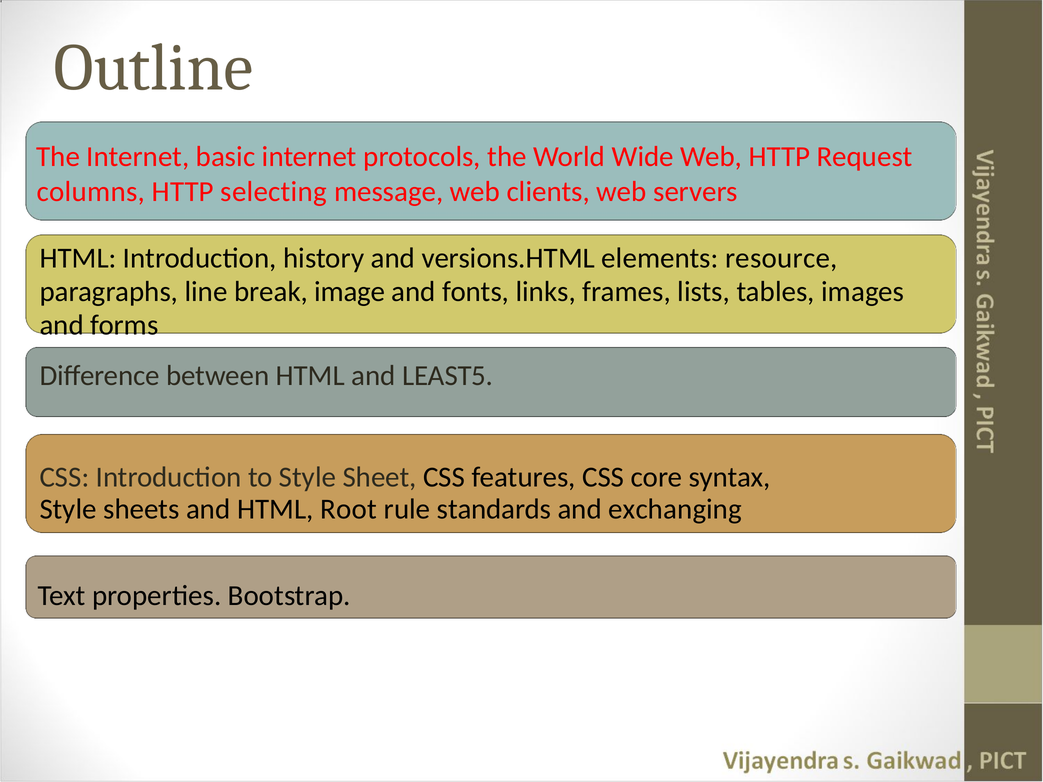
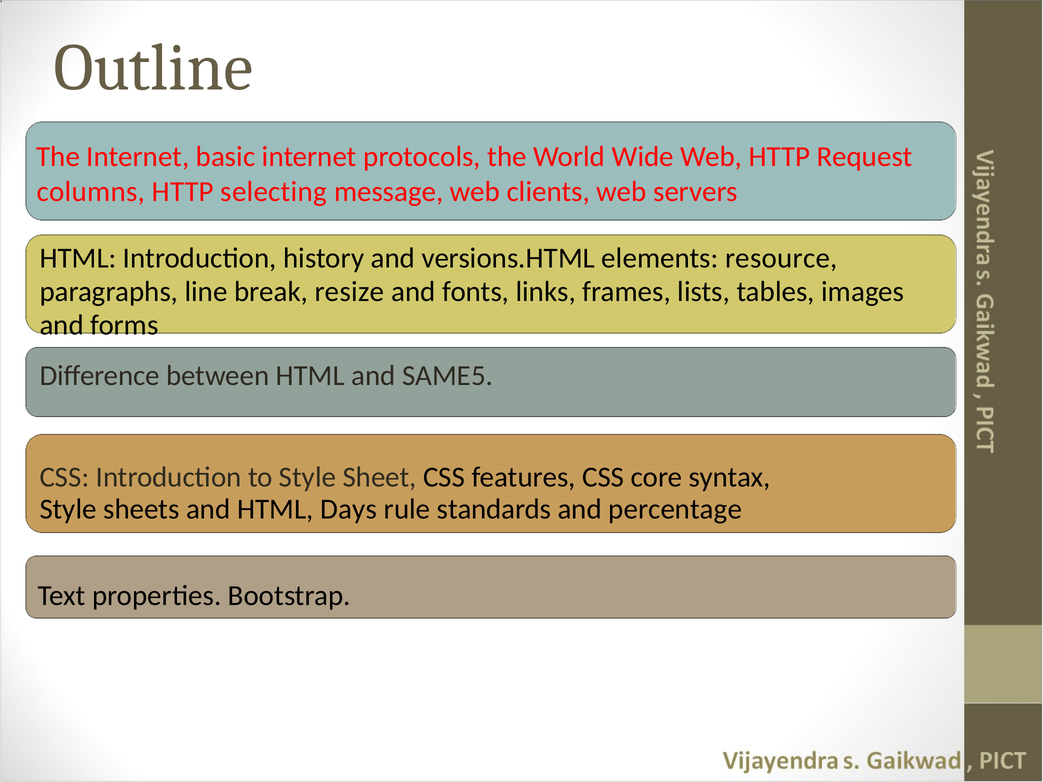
image: image -> resize (349, 292)
LEAST5: LEAST5 -> SAME5 (448, 376)
Root: Root -> Days (349, 509)
exchanging: exchanging -> percentage (675, 509)
